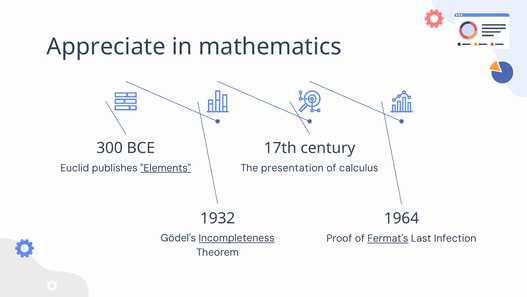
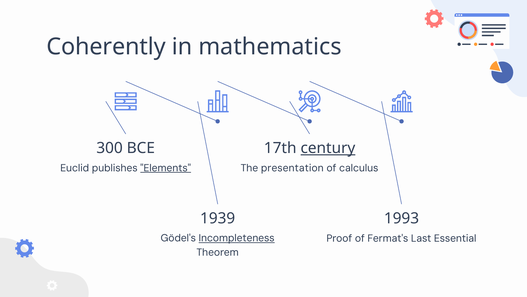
Appreciate: Appreciate -> Coherently (106, 47)
century underline: none -> present (328, 148)
1932: 1932 -> 1939 (218, 218)
1964: 1964 -> 1993 (401, 218)
Fermat's underline: present -> none (388, 238)
Infection: Infection -> Essential (455, 238)
